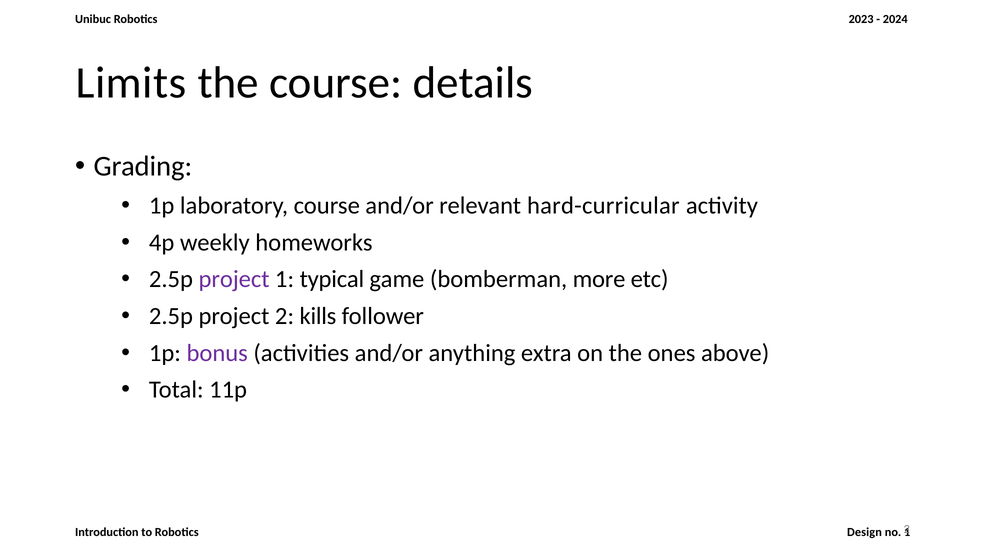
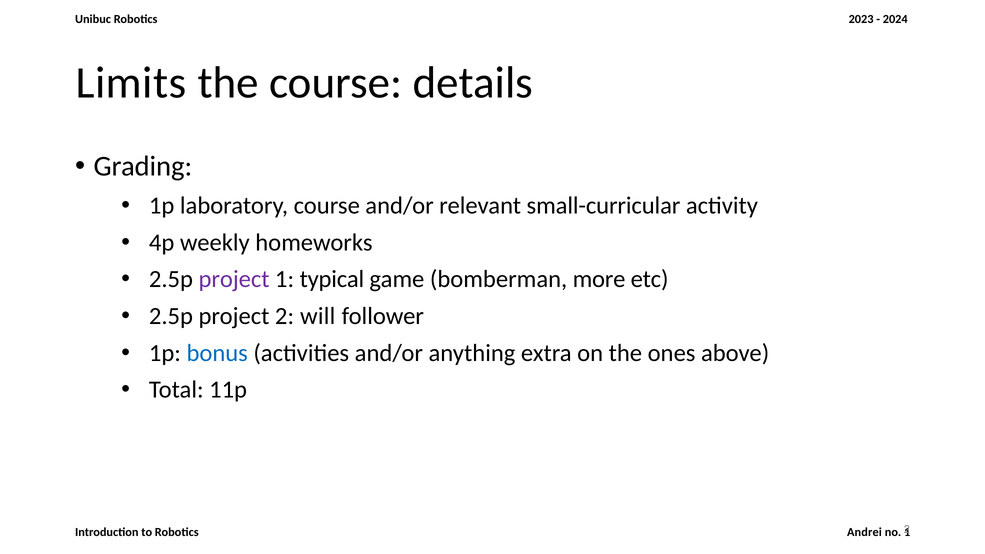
hard-curricular: hard-curricular -> small-curricular (604, 206)
kills: kills -> will (318, 316)
bonus colour: purple -> blue (217, 353)
Design: Design -> Andrei (864, 532)
